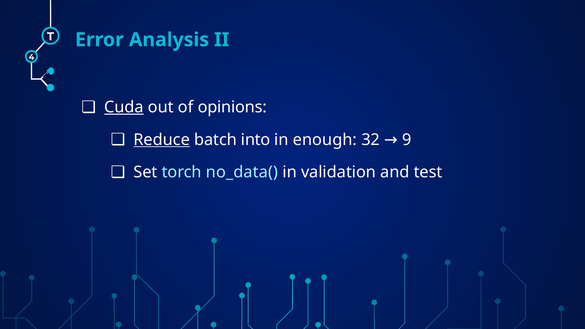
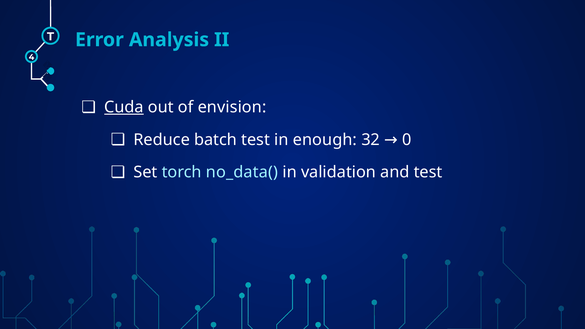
opinions: opinions -> envision (232, 107)
Reduce underline: present -> none (162, 140)
batch into: into -> test (256, 140)
9: 9 -> 0 (407, 140)
